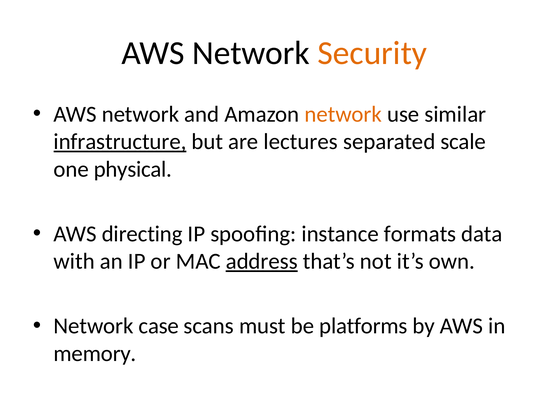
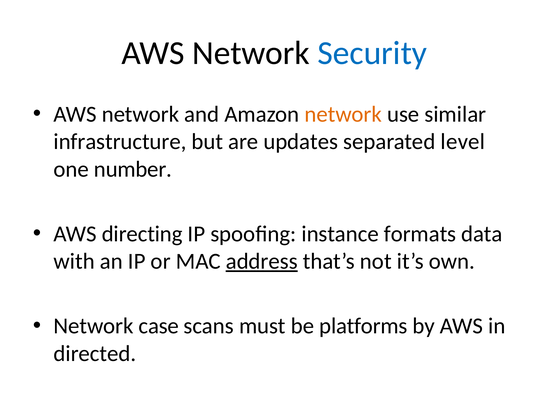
Security colour: orange -> blue (372, 53)
infrastructure underline: present -> none (120, 142)
lectures: lectures -> updates (301, 142)
scale: scale -> level (463, 142)
physical: physical -> number (133, 169)
memory: memory -> directed (95, 353)
